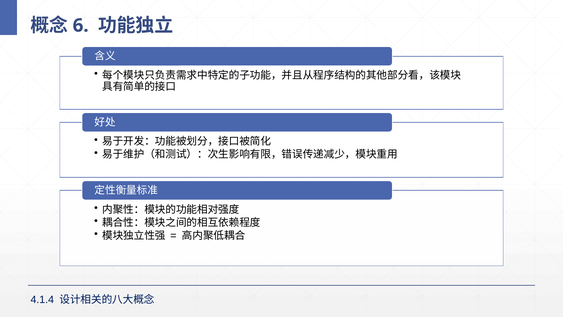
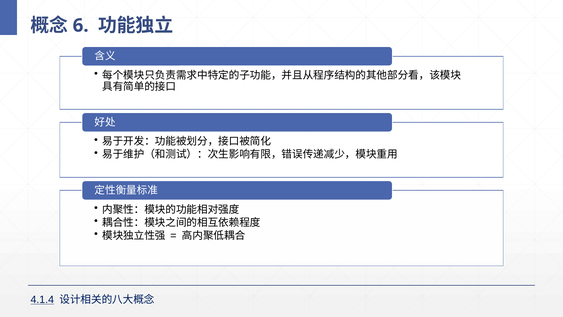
4.1.4 underline: none -> present (42, 299)
